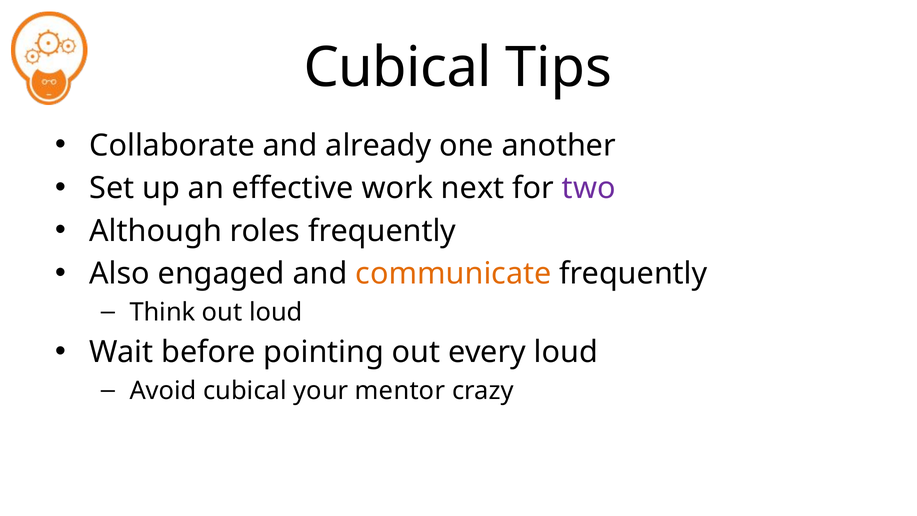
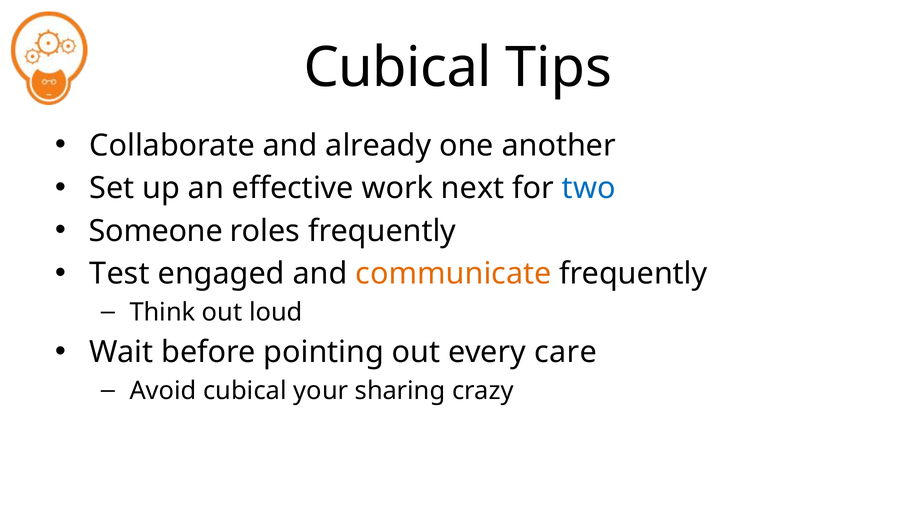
two colour: purple -> blue (589, 188)
Although: Although -> Someone (156, 231)
Also: Also -> Test (120, 274)
every loud: loud -> care (566, 352)
mentor: mentor -> sharing (400, 391)
